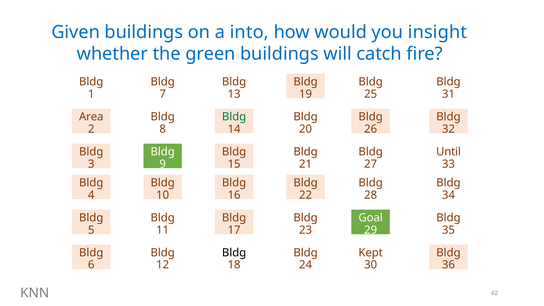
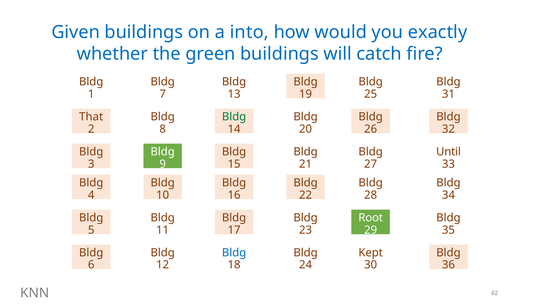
insight: insight -> exactly (438, 32)
Area: Area -> That (91, 117)
Goal: Goal -> Root (371, 218)
Bldg colour: black -> blue (234, 253)
